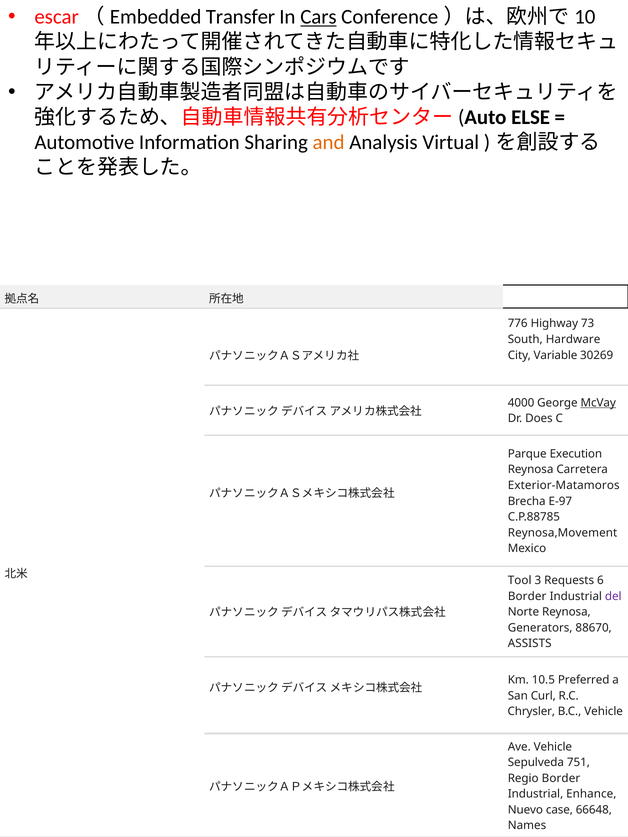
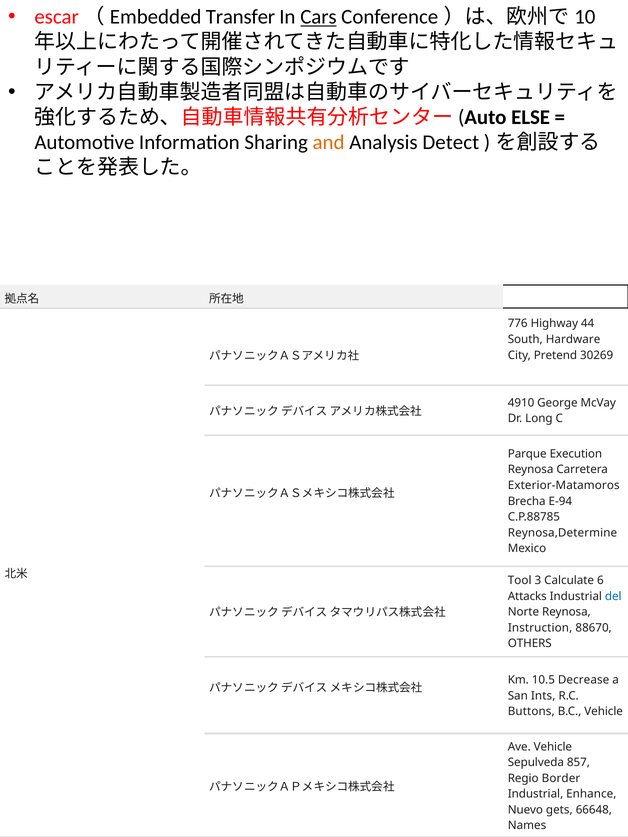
Virtual: Virtual -> Detect (451, 143)
73: 73 -> 44 (588, 324)
Variable: Variable -> Pretend (555, 355)
4000: 4000 -> 4910 (521, 403)
McVay underline: present -> none (598, 403)
Does: Does -> Long (539, 419)
E-97: E-97 -> E-94 (560, 501)
Reynosa,Movement: Reynosa,Movement -> Reynosa,Determine (563, 533)
Requests: Requests -> Calculate (569, 581)
Border: Border -> Attacks (527, 596)
del colour: purple -> blue (613, 596)
Generators: Generators -> Instruction (540, 628)
ASSISTS: ASSISTS -> OTHERS (530, 644)
Preferred: Preferred -> Decrease (584, 680)
Curl: Curl -> Ints (543, 696)
Chrysler: Chrysler -> Buttons (531, 712)
751: 751 -> 857 (578, 763)
case: case -> gets (559, 810)
